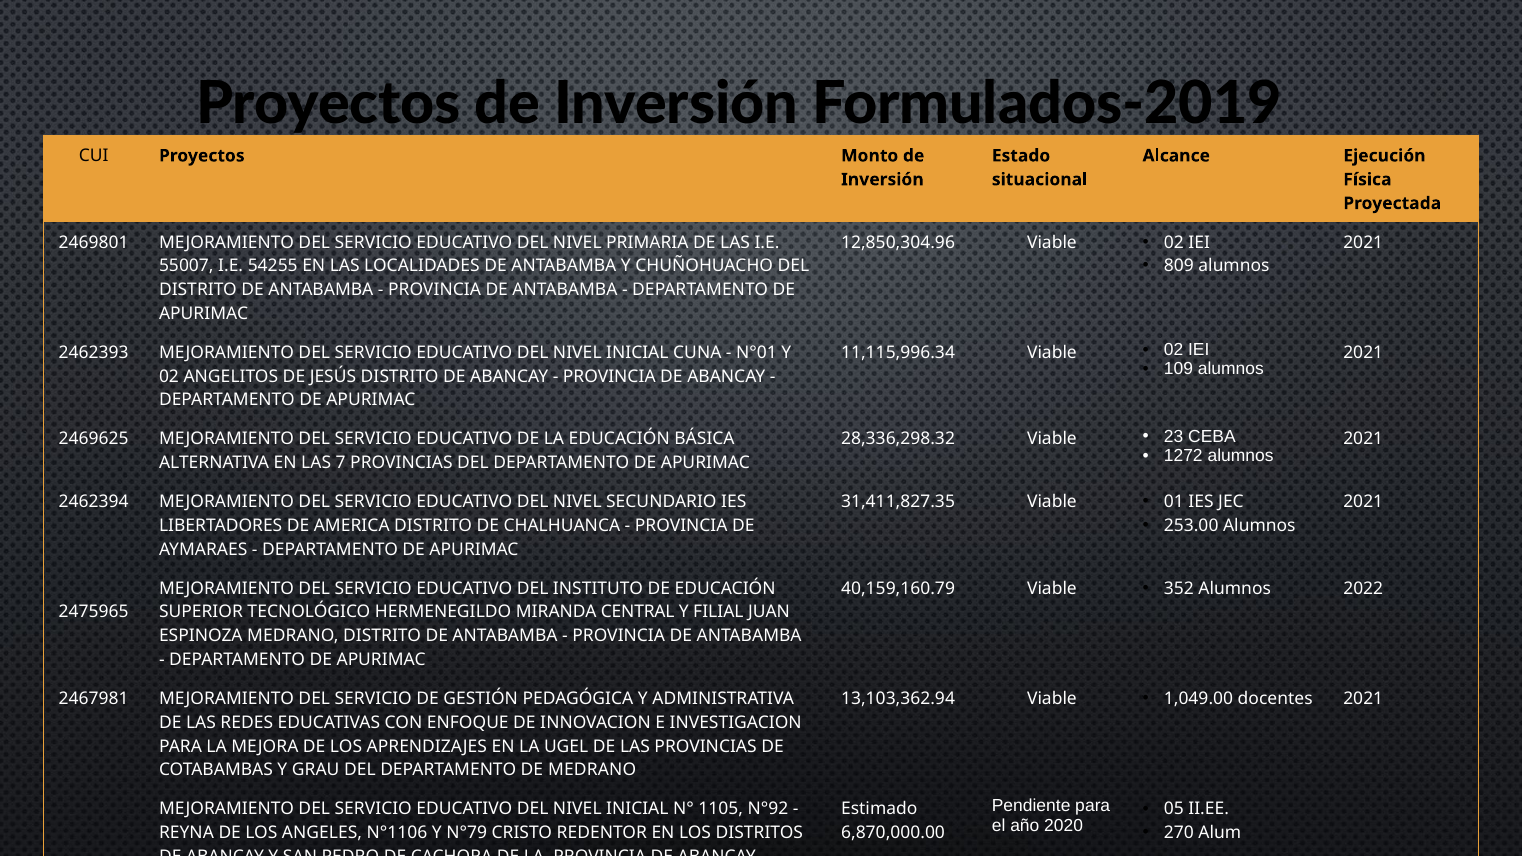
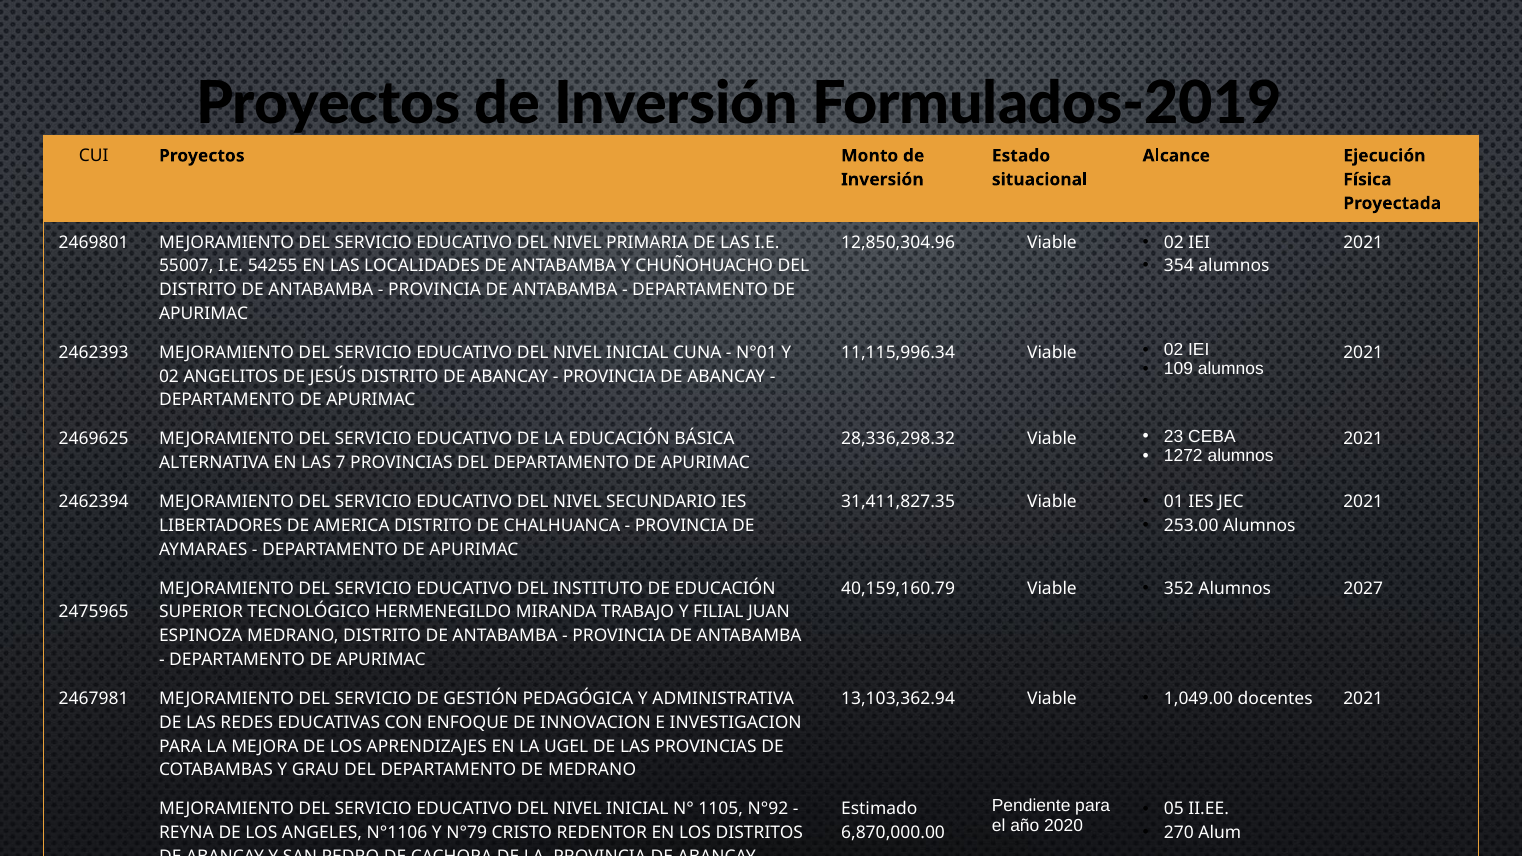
809: 809 -> 354 (1179, 266)
2022: 2022 -> 2027 (1363, 589)
CENTRAL: CENTRAL -> TRABAJO (638, 612)
